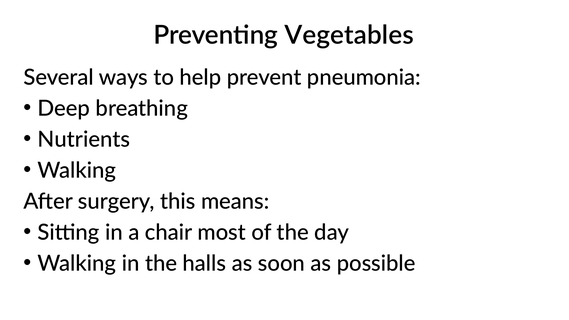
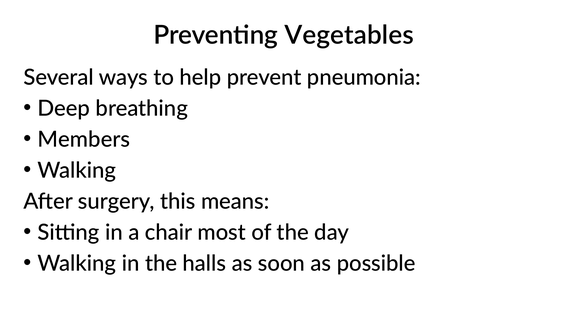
Nutrients: Nutrients -> Members (84, 139)
